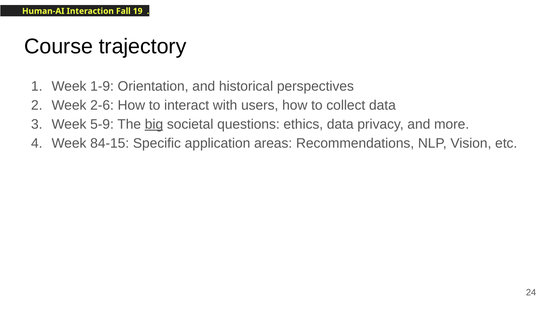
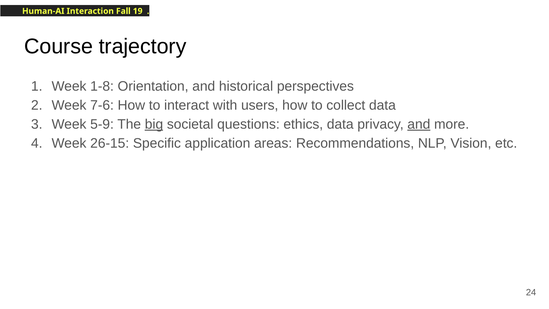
1-9: 1-9 -> 1-8 (102, 86)
2-6: 2-6 -> 7-6 (102, 105)
and underline: none -> present (419, 124)
84-15: 84-15 -> 26-15 (110, 143)
